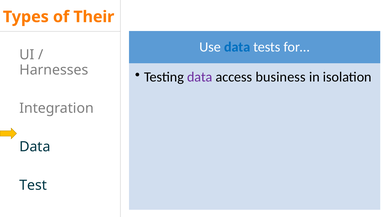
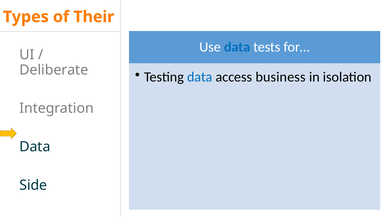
Harnesses: Harnesses -> Deliberate (54, 70)
data colour: purple -> blue (200, 77)
Test: Test -> Side (33, 185)
